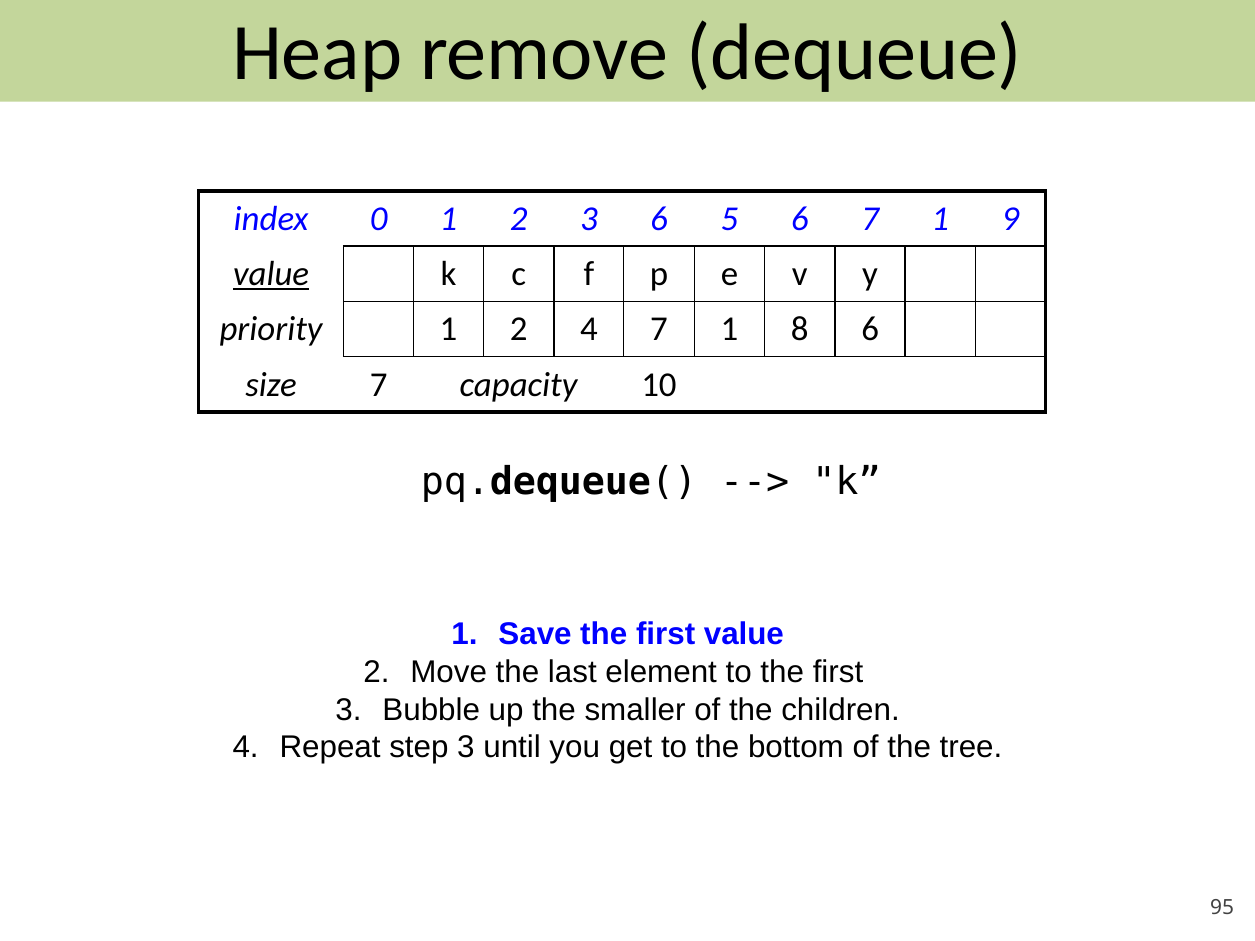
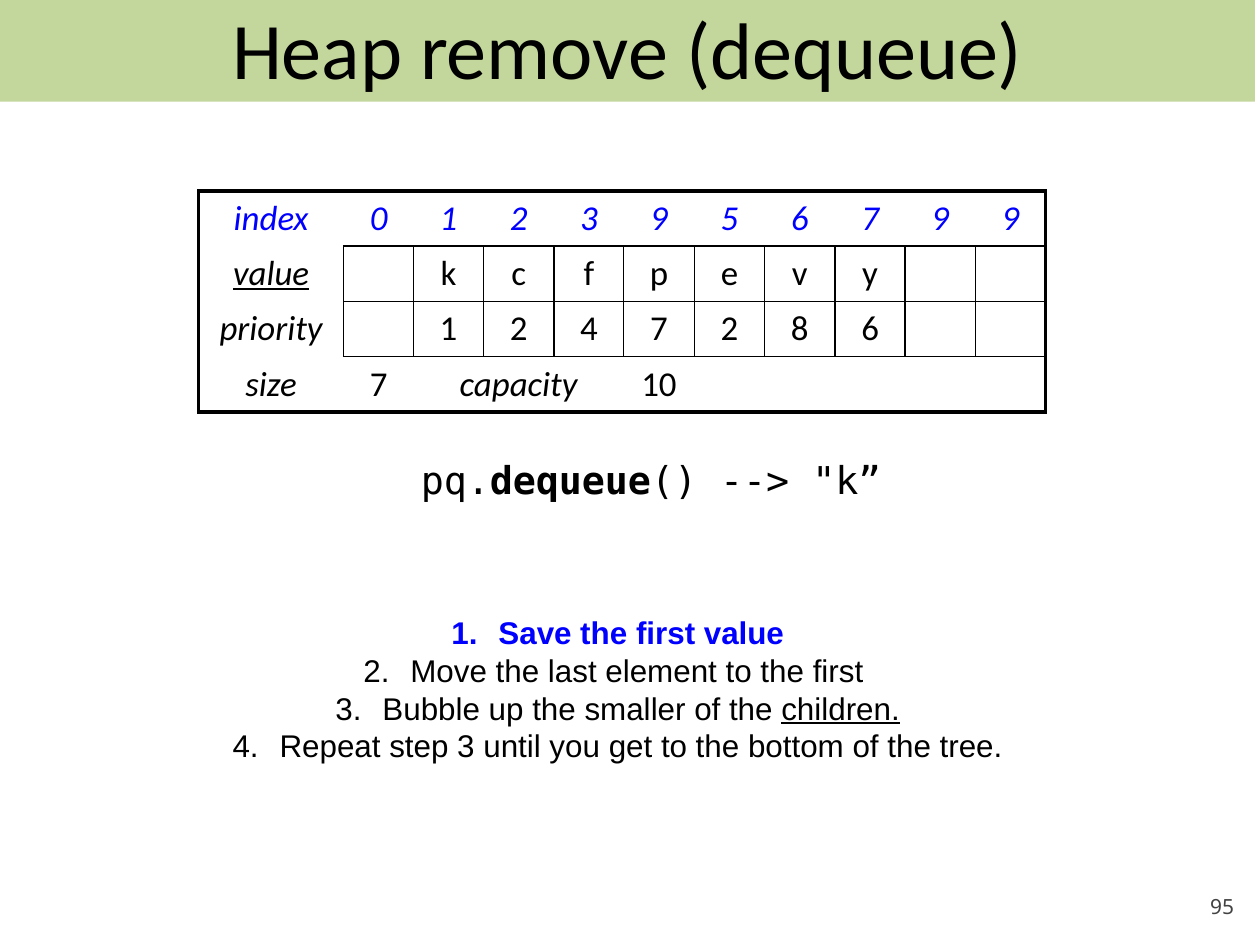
3 6: 6 -> 9 (659, 219)
6 7 1: 1 -> 9 (940, 219)
4 7 1: 1 -> 2 (729, 329)
children underline: none -> present (841, 710)
